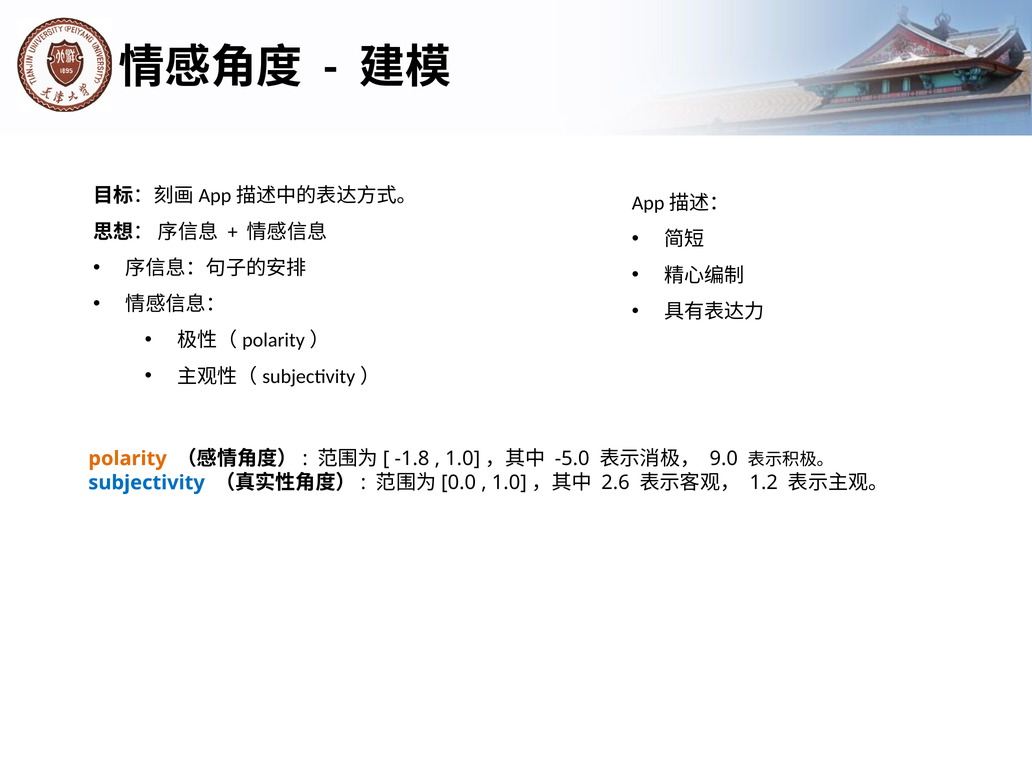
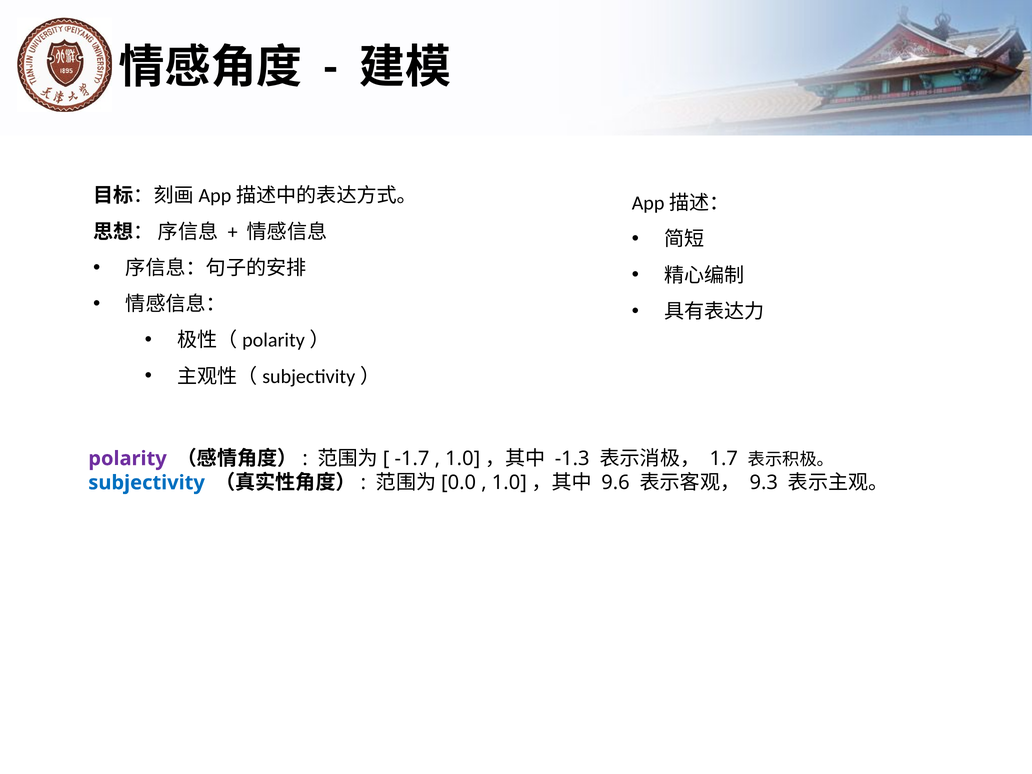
polarity colour: orange -> purple (128, 459)
-1.8: -1.8 -> -1.7 (412, 459)
-5.0: -5.0 -> -1.3 (572, 459)
9.0: 9.0 -> 1.7 (724, 459)
2.6: 2.6 -> 9.6 (616, 483)
1.2: 1.2 -> 9.3 (764, 483)
